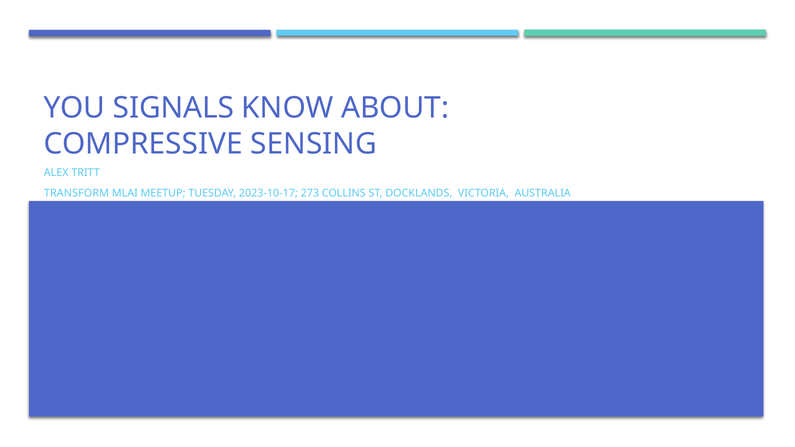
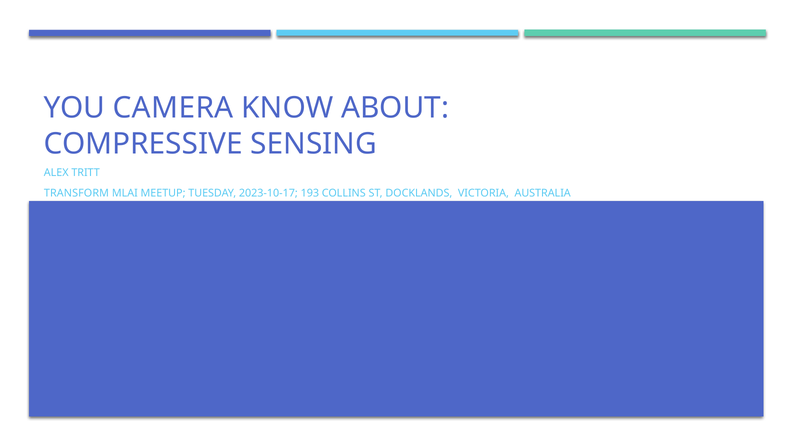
SIGNALS: SIGNALS -> CAMERA (173, 108)
273: 273 -> 193 (310, 193)
